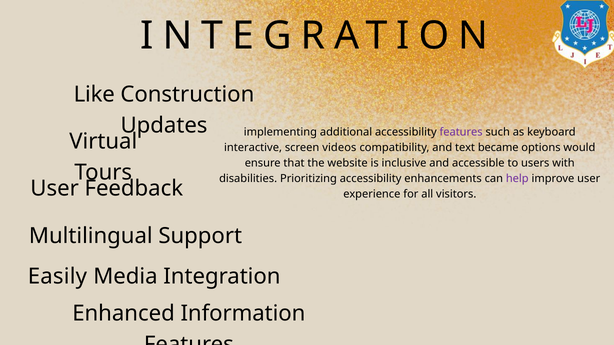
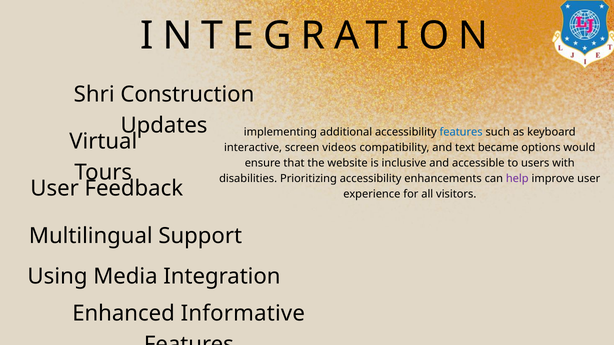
Like: Like -> Shri (94, 95)
features colour: purple -> blue (461, 132)
Easily: Easily -> Using (58, 277)
Information: Information -> Informative (243, 314)
